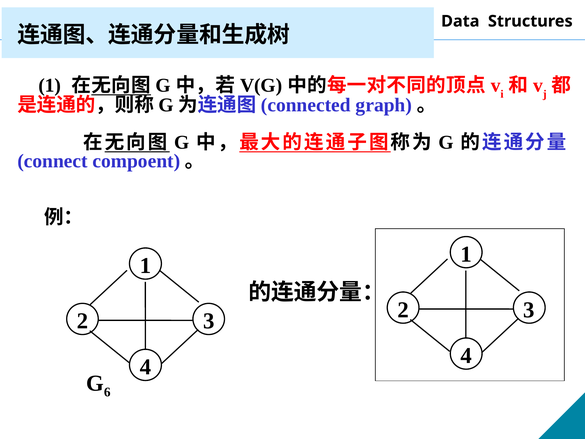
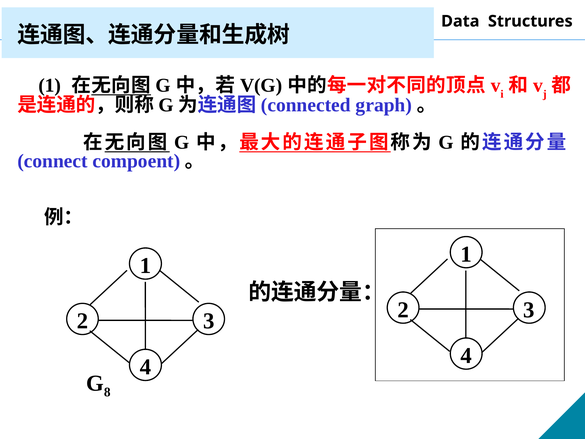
6: 6 -> 8 (107, 392)
